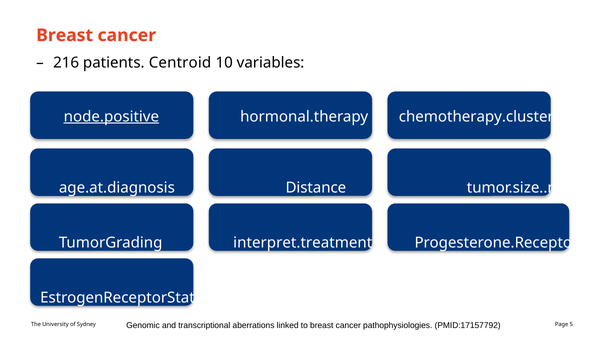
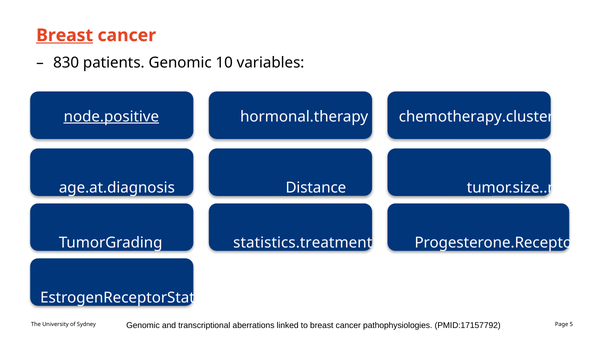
Breast underline: none -> present (65, 35)
216: 216 -> 830 (66, 63)
patients Centroid: Centroid -> Genomic (180, 63)
interpret.treatment: interpret.treatment -> statistics.treatment (303, 243)
